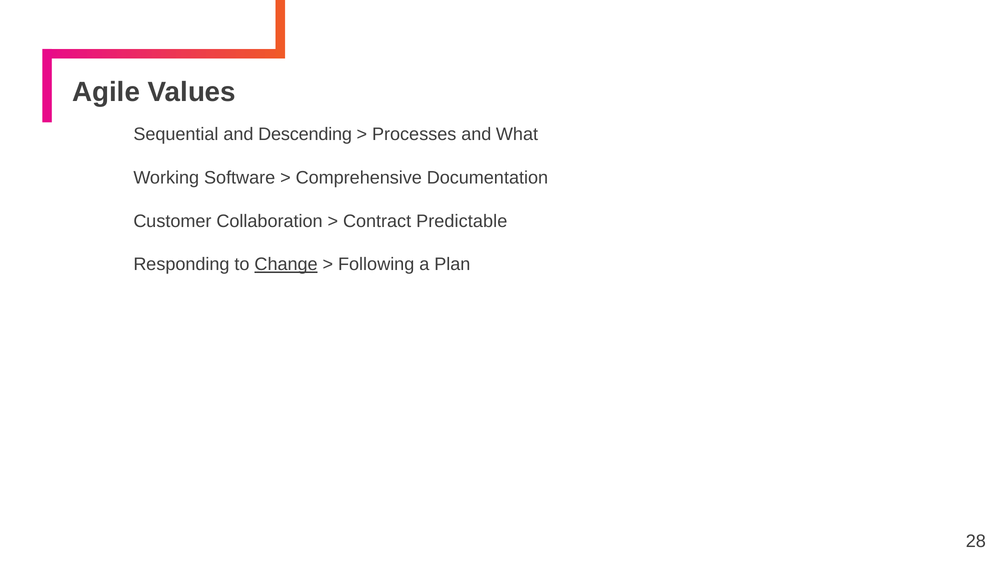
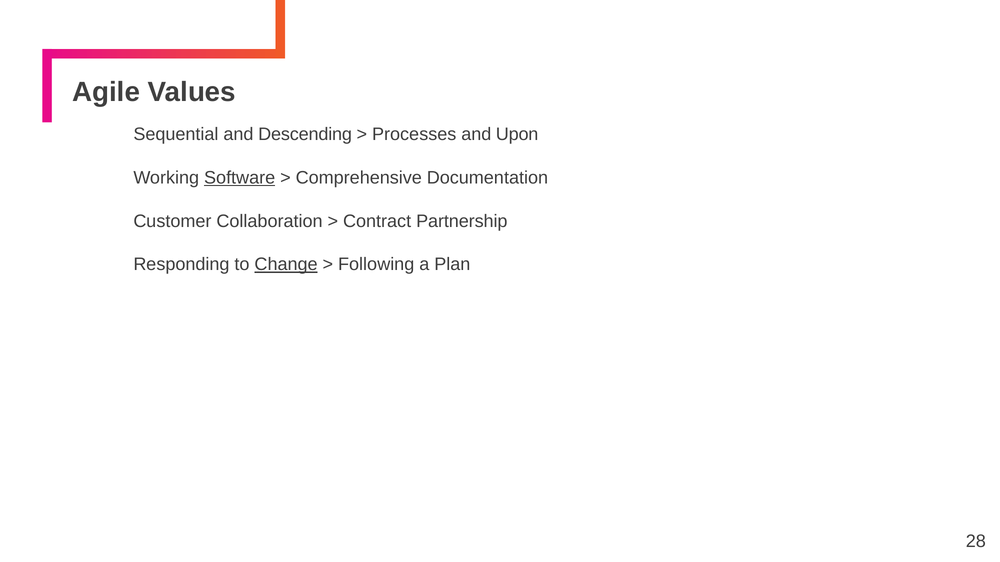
What: What -> Upon (517, 135)
Software underline: none -> present (240, 178)
Predictable: Predictable -> Partnership (462, 221)
